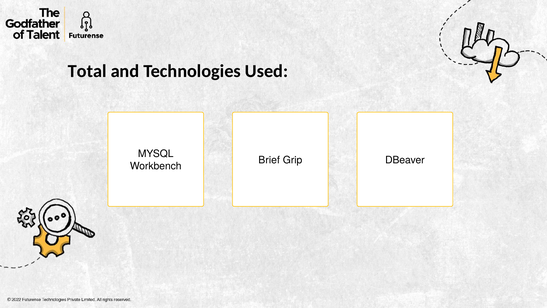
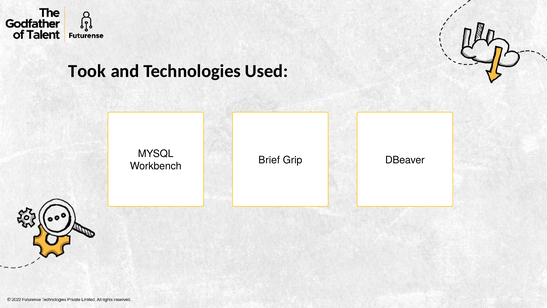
Total: Total -> Took (87, 71)
